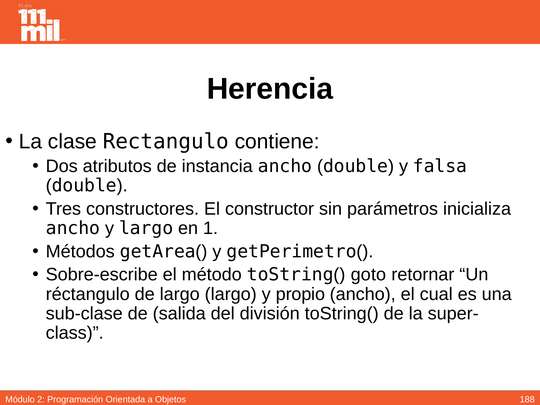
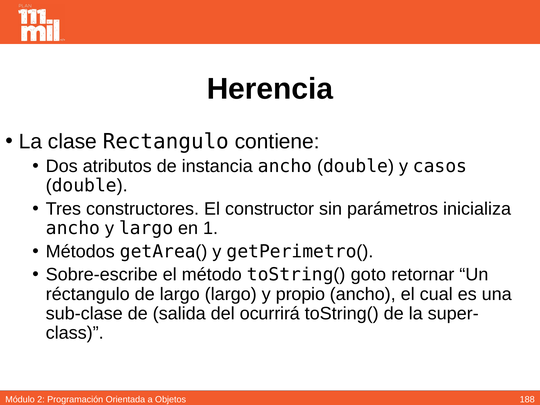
falsa: falsa -> casos (440, 166)
división: división -> ocurrirá (270, 314)
